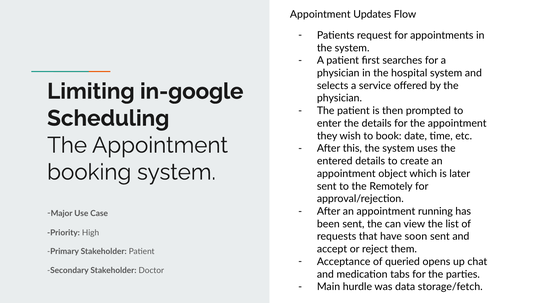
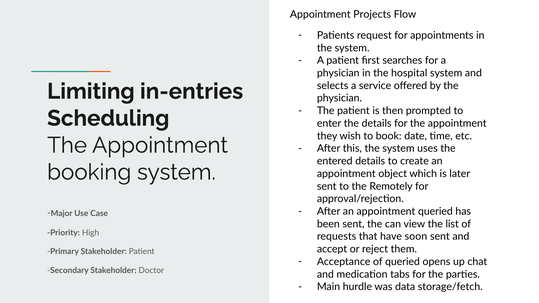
Updates: Updates -> Projects (372, 14)
in-google: in-google -> in-entries (192, 91)
appointment running: running -> queried (435, 212)
